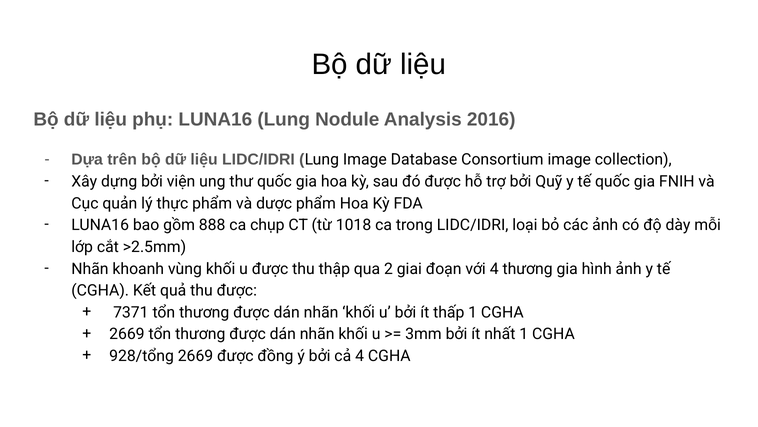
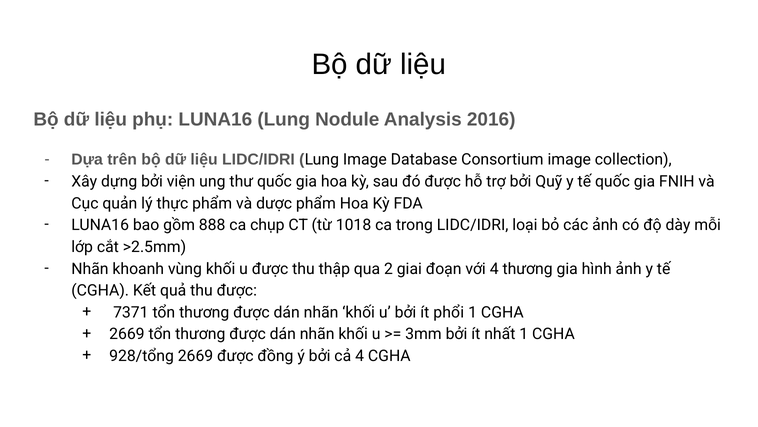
thấp: thấp -> phổi (449, 312)
